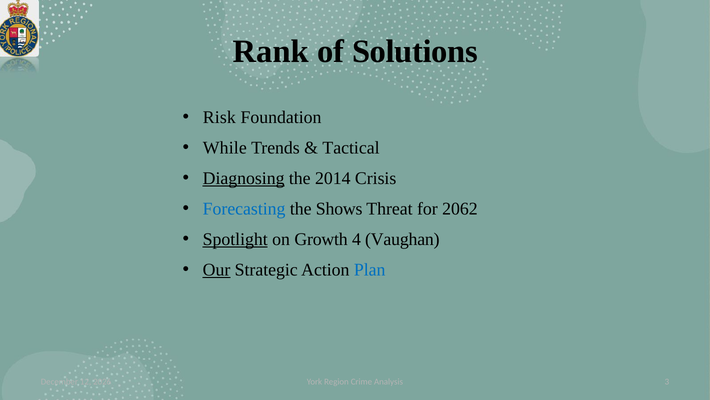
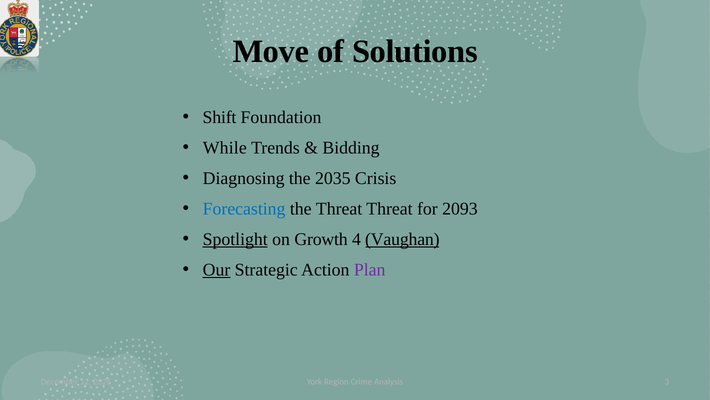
Rank: Rank -> Move (271, 52)
Risk: Risk -> Shift (220, 117)
Tactical: Tactical -> Bidding (351, 148)
Diagnosing underline: present -> none (244, 178)
2014: 2014 -> 2035 (333, 178)
the Shows: Shows -> Threat (339, 209)
2062: 2062 -> 2093 (460, 209)
Vaughan underline: none -> present (402, 239)
Plan colour: blue -> purple (370, 269)
